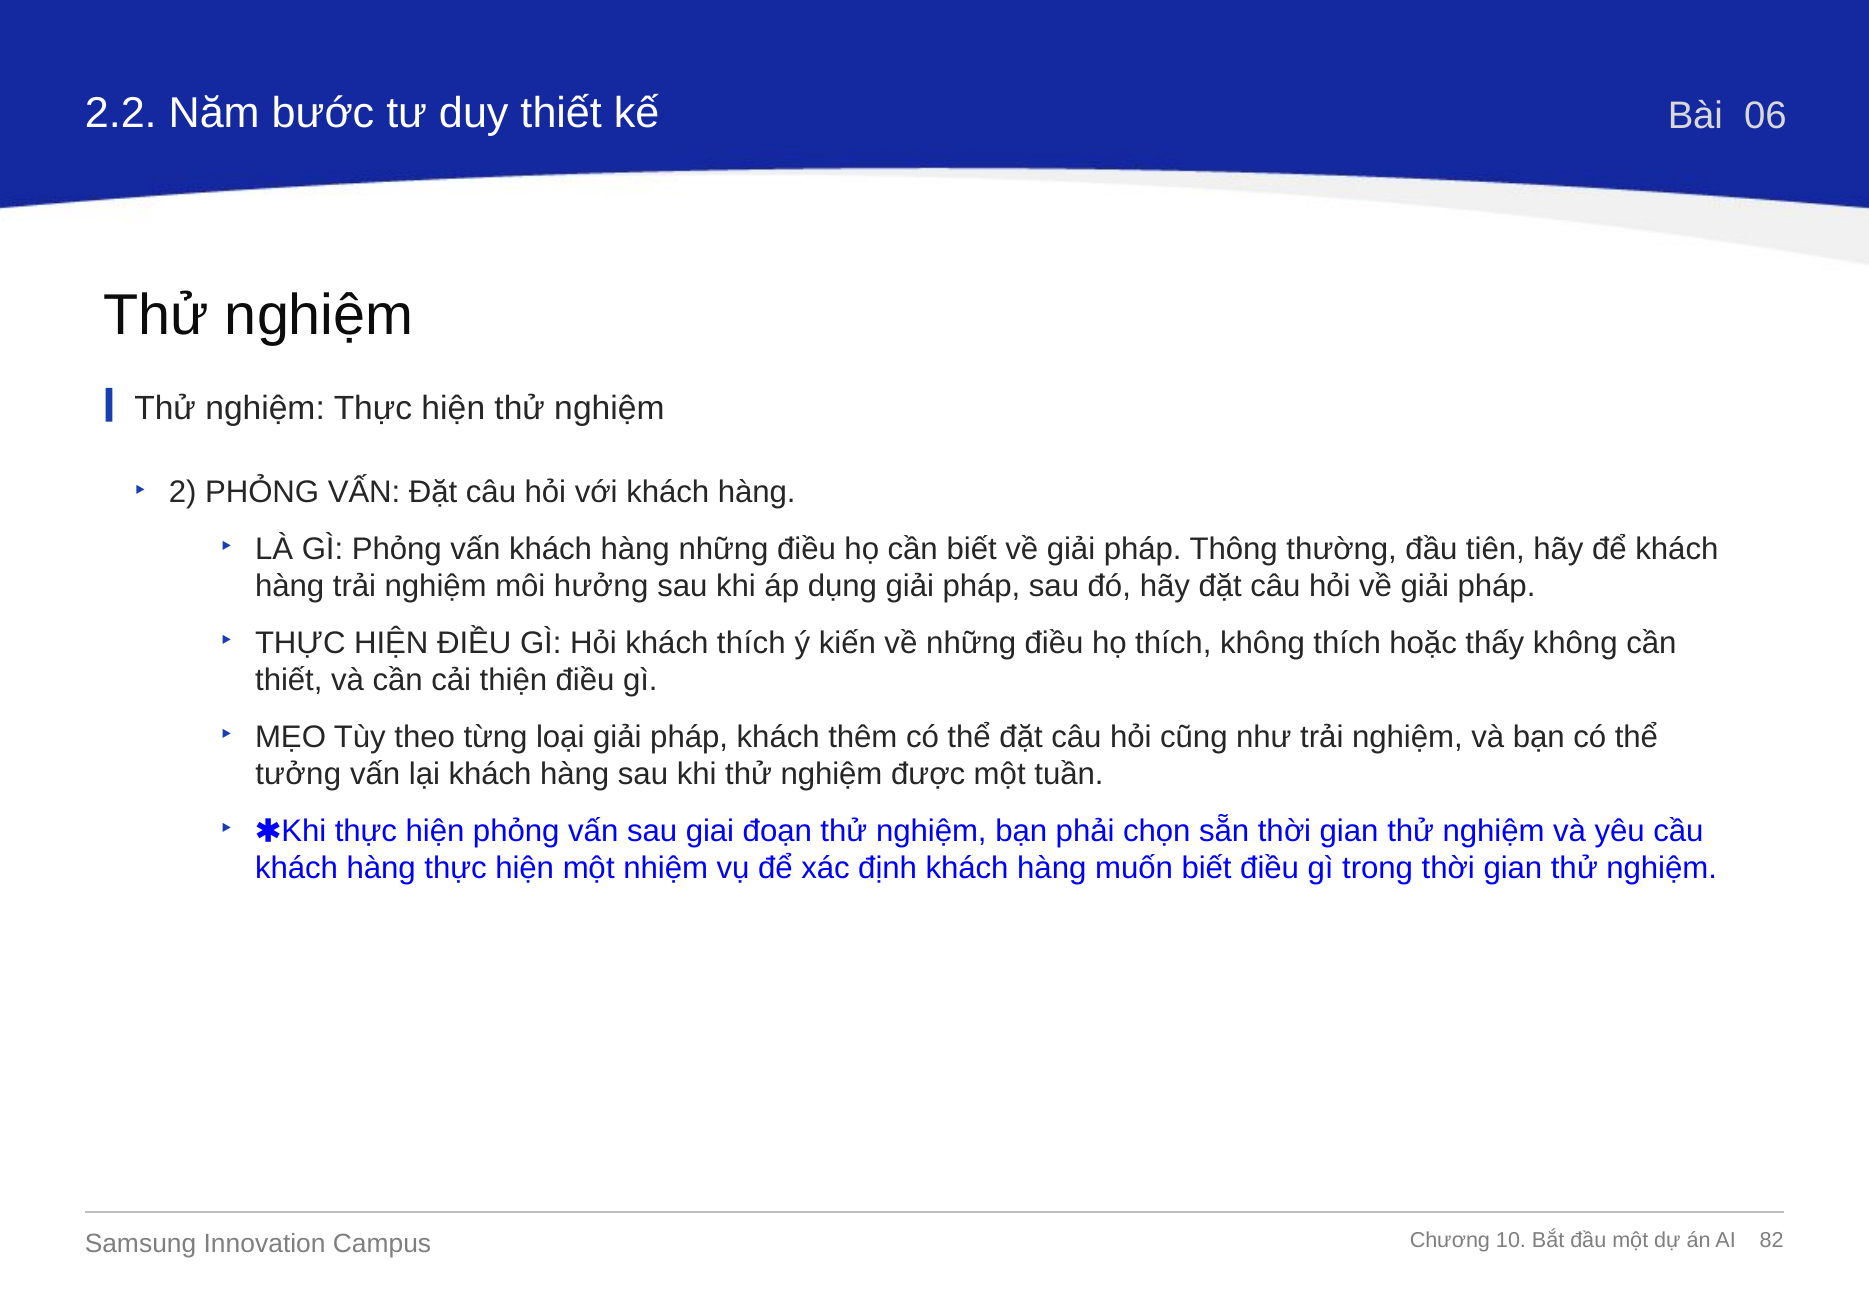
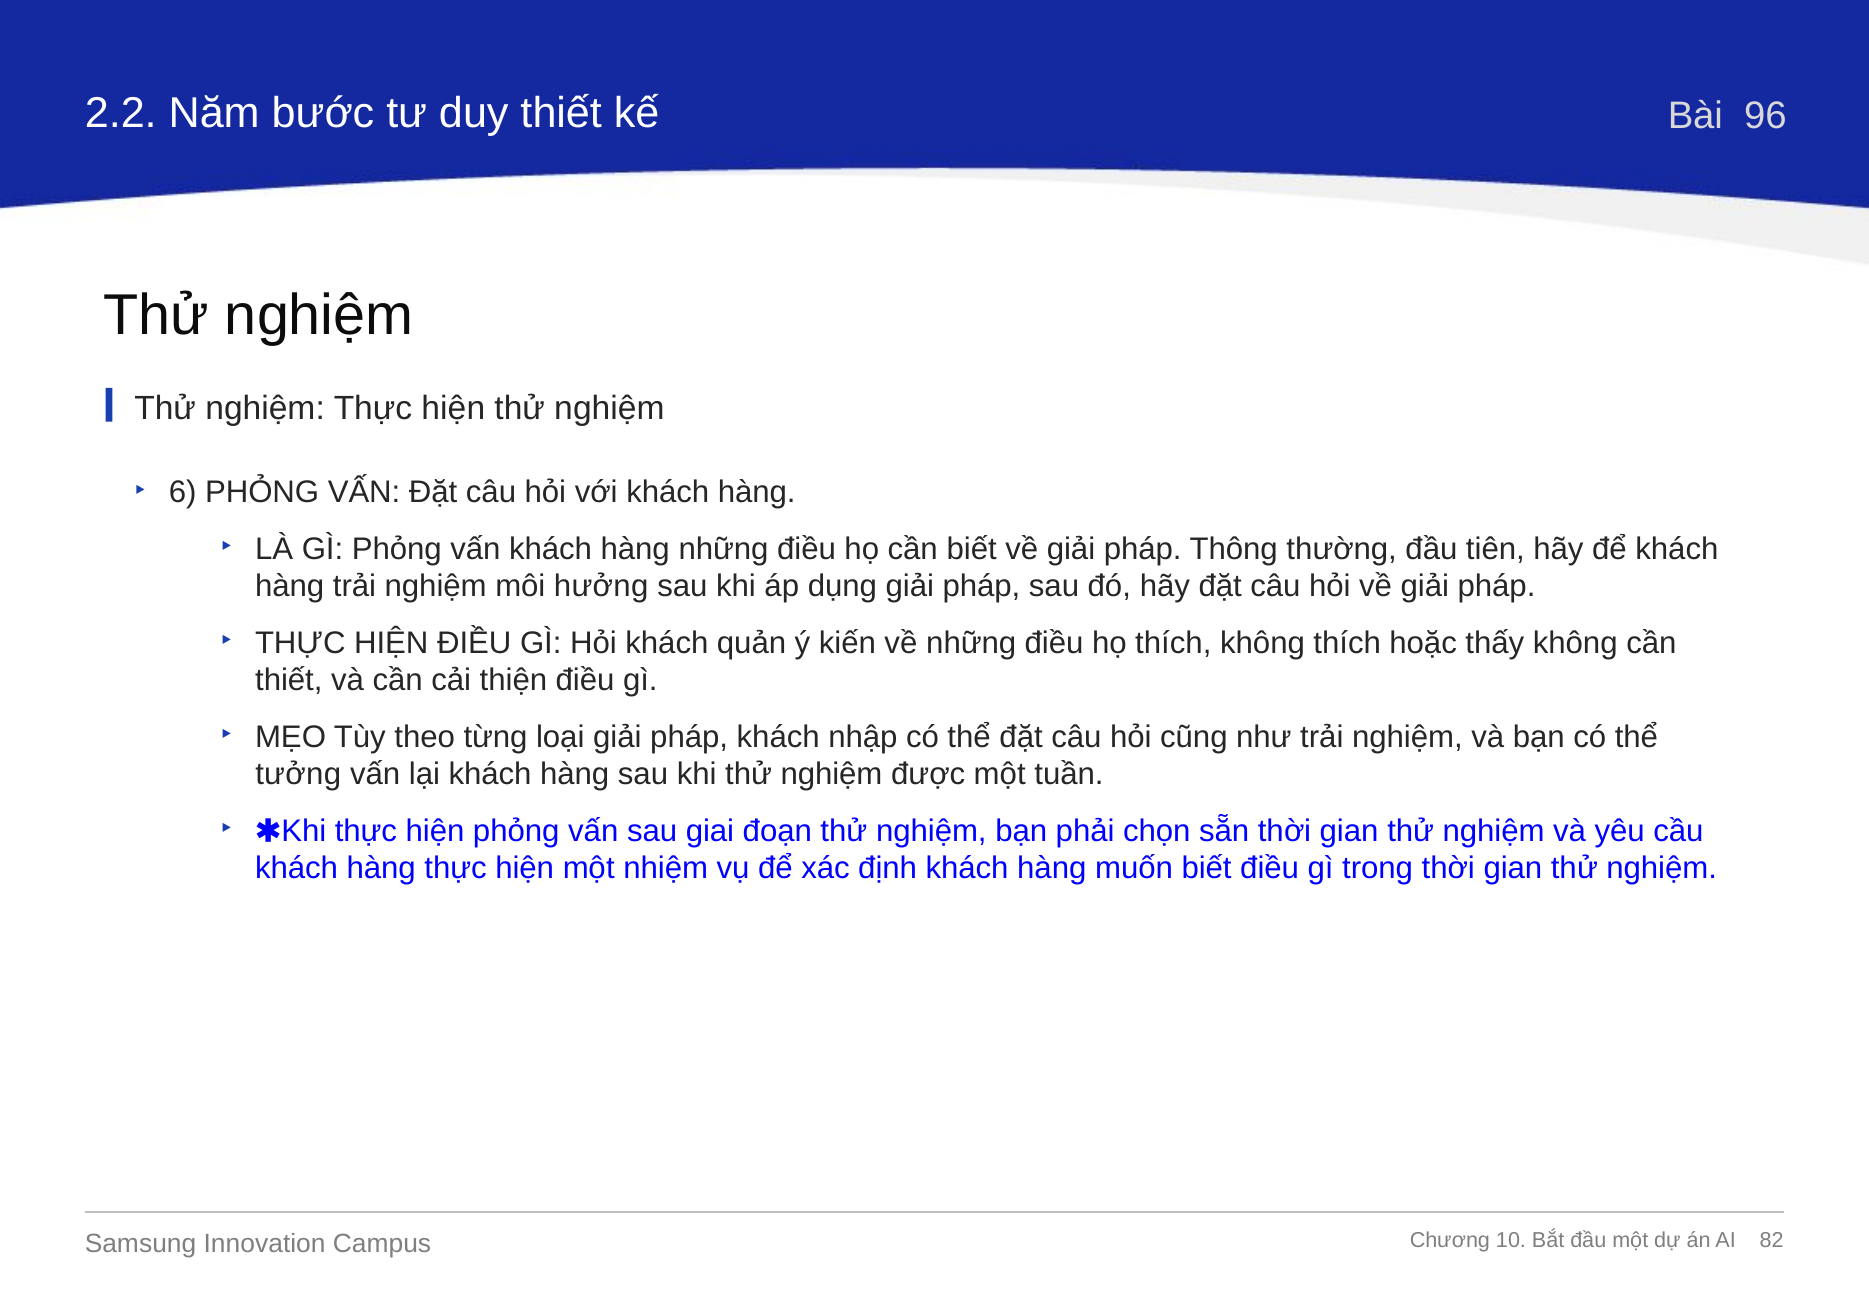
06: 06 -> 96 (1765, 116)
2: 2 -> 6 (183, 493)
khách thích: thích -> quản (752, 643)
thêm: thêm -> nhập (863, 737)
